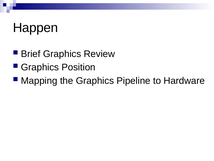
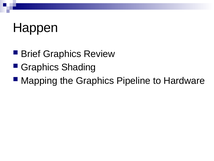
Position: Position -> Shading (79, 67)
